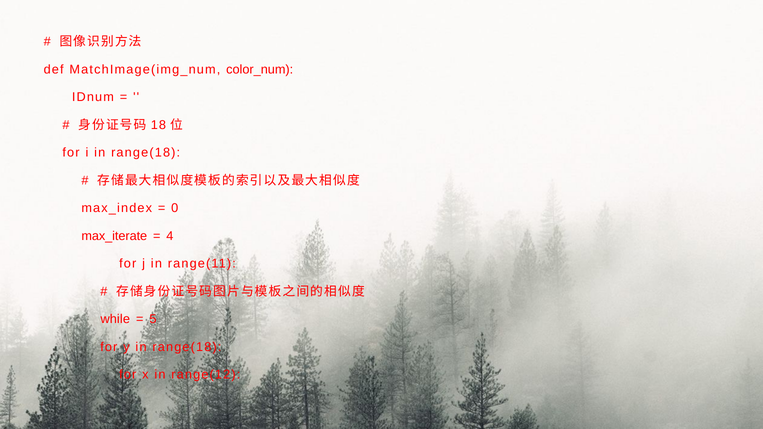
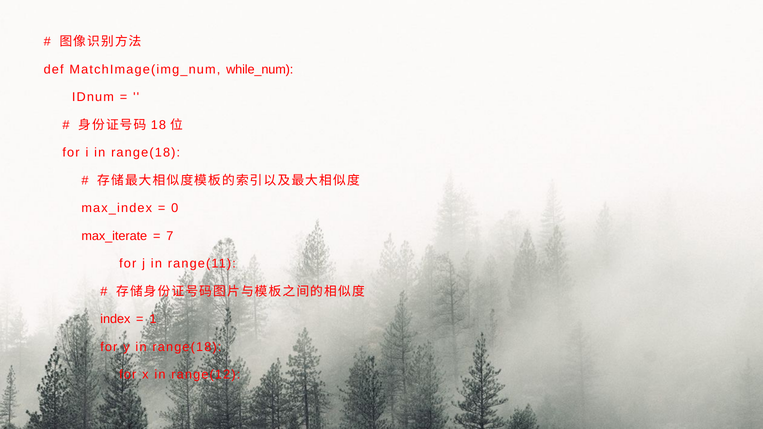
color_num: color_num -> while_num (260, 69)
4: 4 -> 7 (170, 236)
while: while -> index (115, 319)
5: 5 -> 1 (153, 319)
